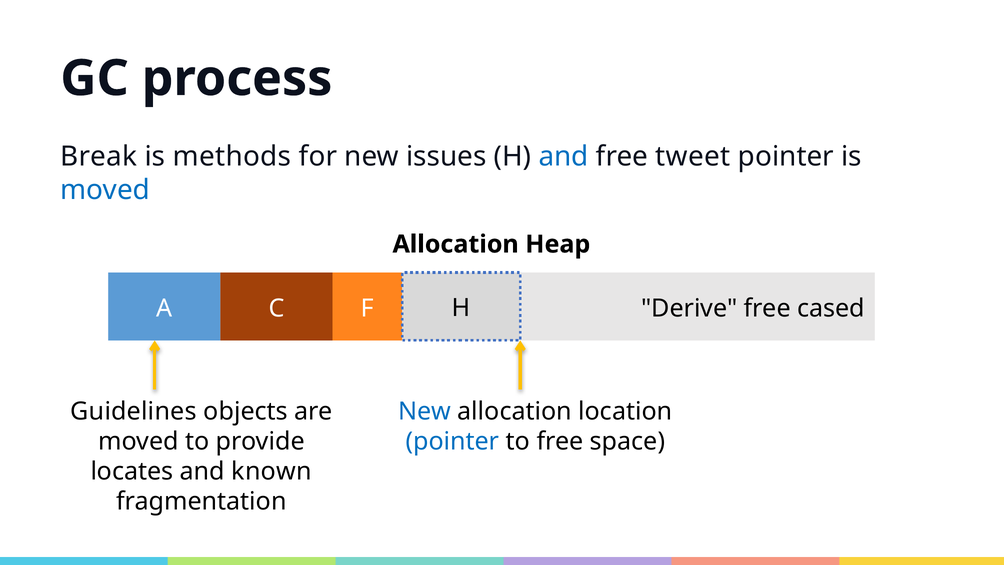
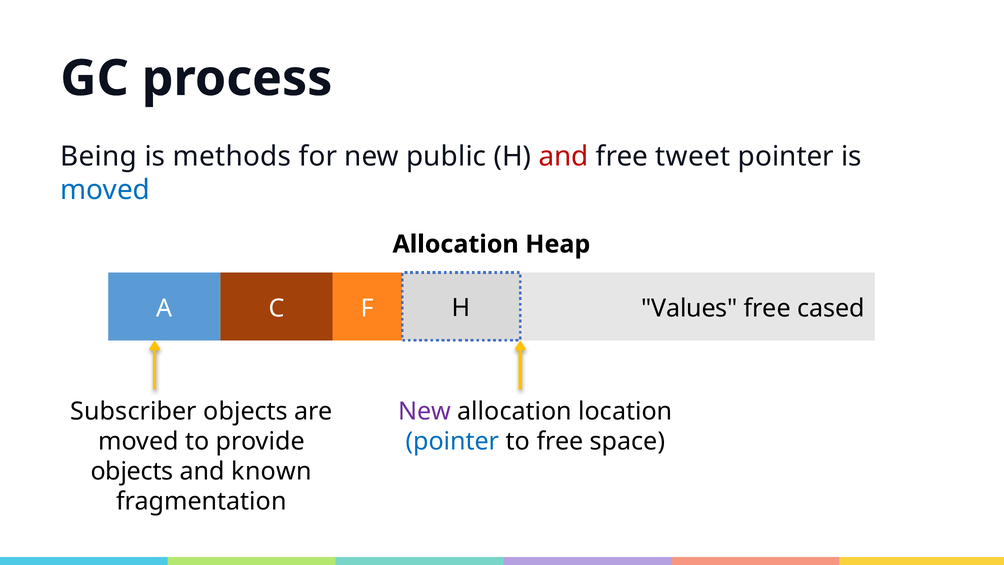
Break: Break -> Being (99, 157)
issues: issues -> public (446, 157)
and colour: blue -> red (564, 157)
Derive: Derive -> Values (689, 308)
Guidelines: Guidelines -> Subscriber (134, 411)
New colour: blue -> purple (425, 411)
locates: locates -> objects (132, 471)
